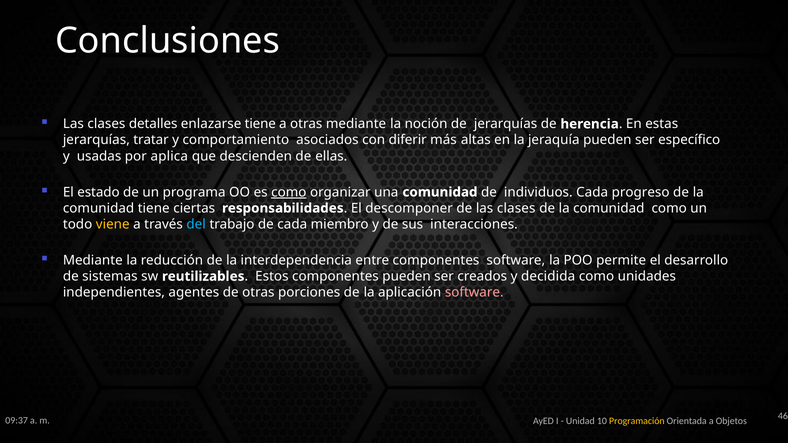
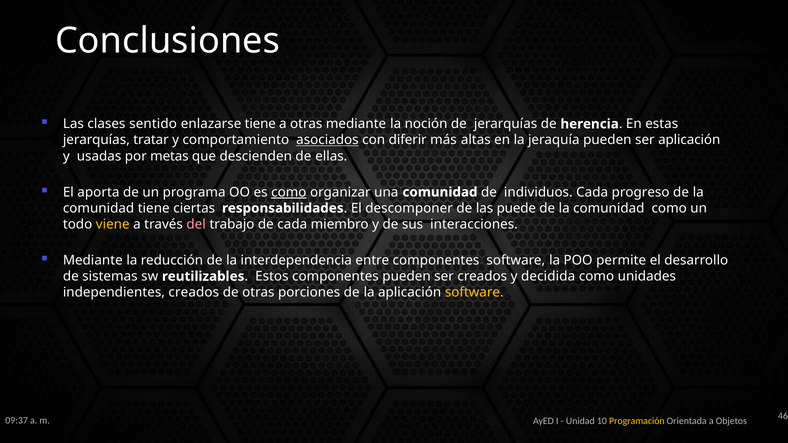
detalles: detalles -> sentido (153, 124)
asociados underline: none -> present (327, 140)
ser específico: específico -> aplicación (689, 140)
aplica: aplica -> metas (169, 156)
estado: estado -> aporta (98, 192)
de las clases: clases -> puede (516, 208)
del colour: light blue -> pink (196, 224)
independientes agentes: agentes -> creados (194, 293)
software colour: pink -> yellow (474, 293)
